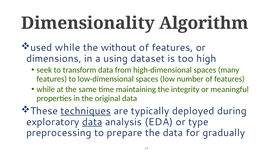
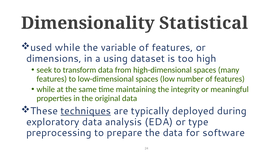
Algorithm: Algorithm -> Statistical (204, 23)
without: without -> variable (119, 48)
data underline: present -> none (92, 122)
gradually: gradually -> software (224, 133)
